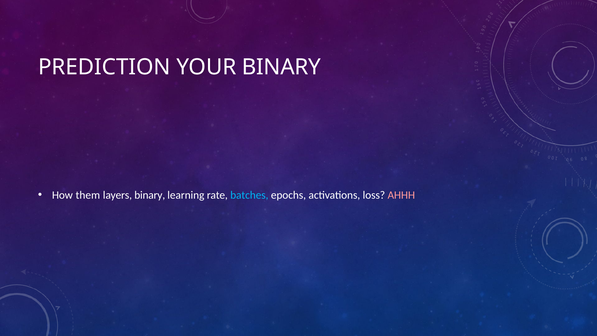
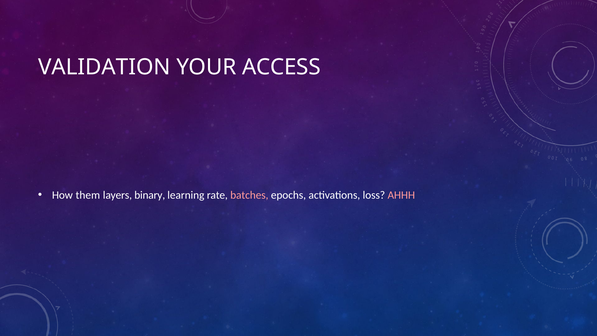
PREDICTION: PREDICTION -> VALIDATION (104, 67)
YOUR BINARY: BINARY -> ACCESS (281, 67)
batches colour: light blue -> pink (249, 195)
